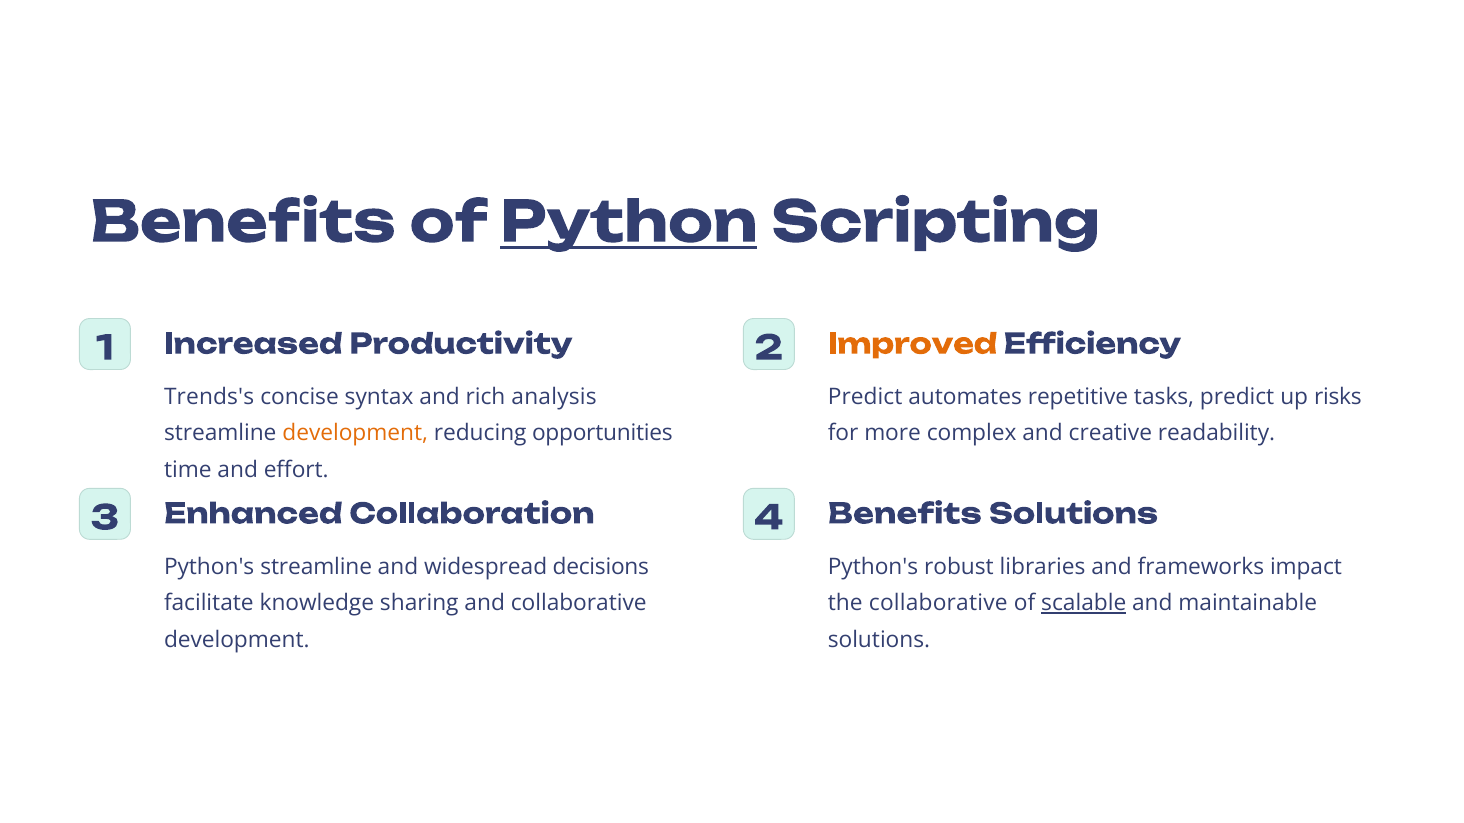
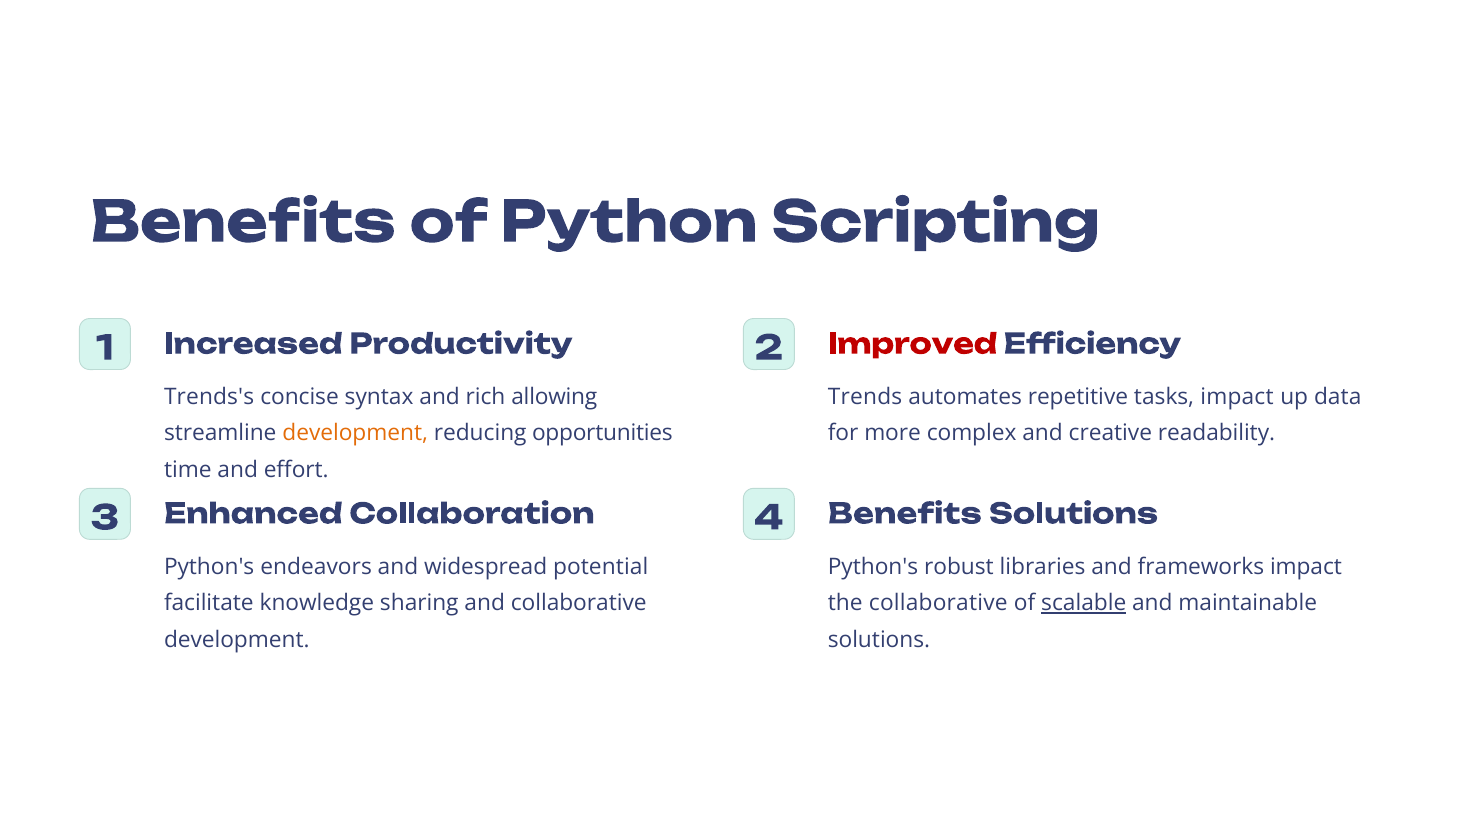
Python underline: present -> none (629, 223)
Improved colour: orange -> red (912, 345)
analysis: analysis -> allowing (554, 397)
Predict: Predict -> Trends (865, 397)
tasks predict: predict -> impact (1237, 397)
risks: risks -> data (1338, 397)
Python's streamline: streamline -> endeavors (316, 567)
decisions: decisions -> potential (601, 567)
